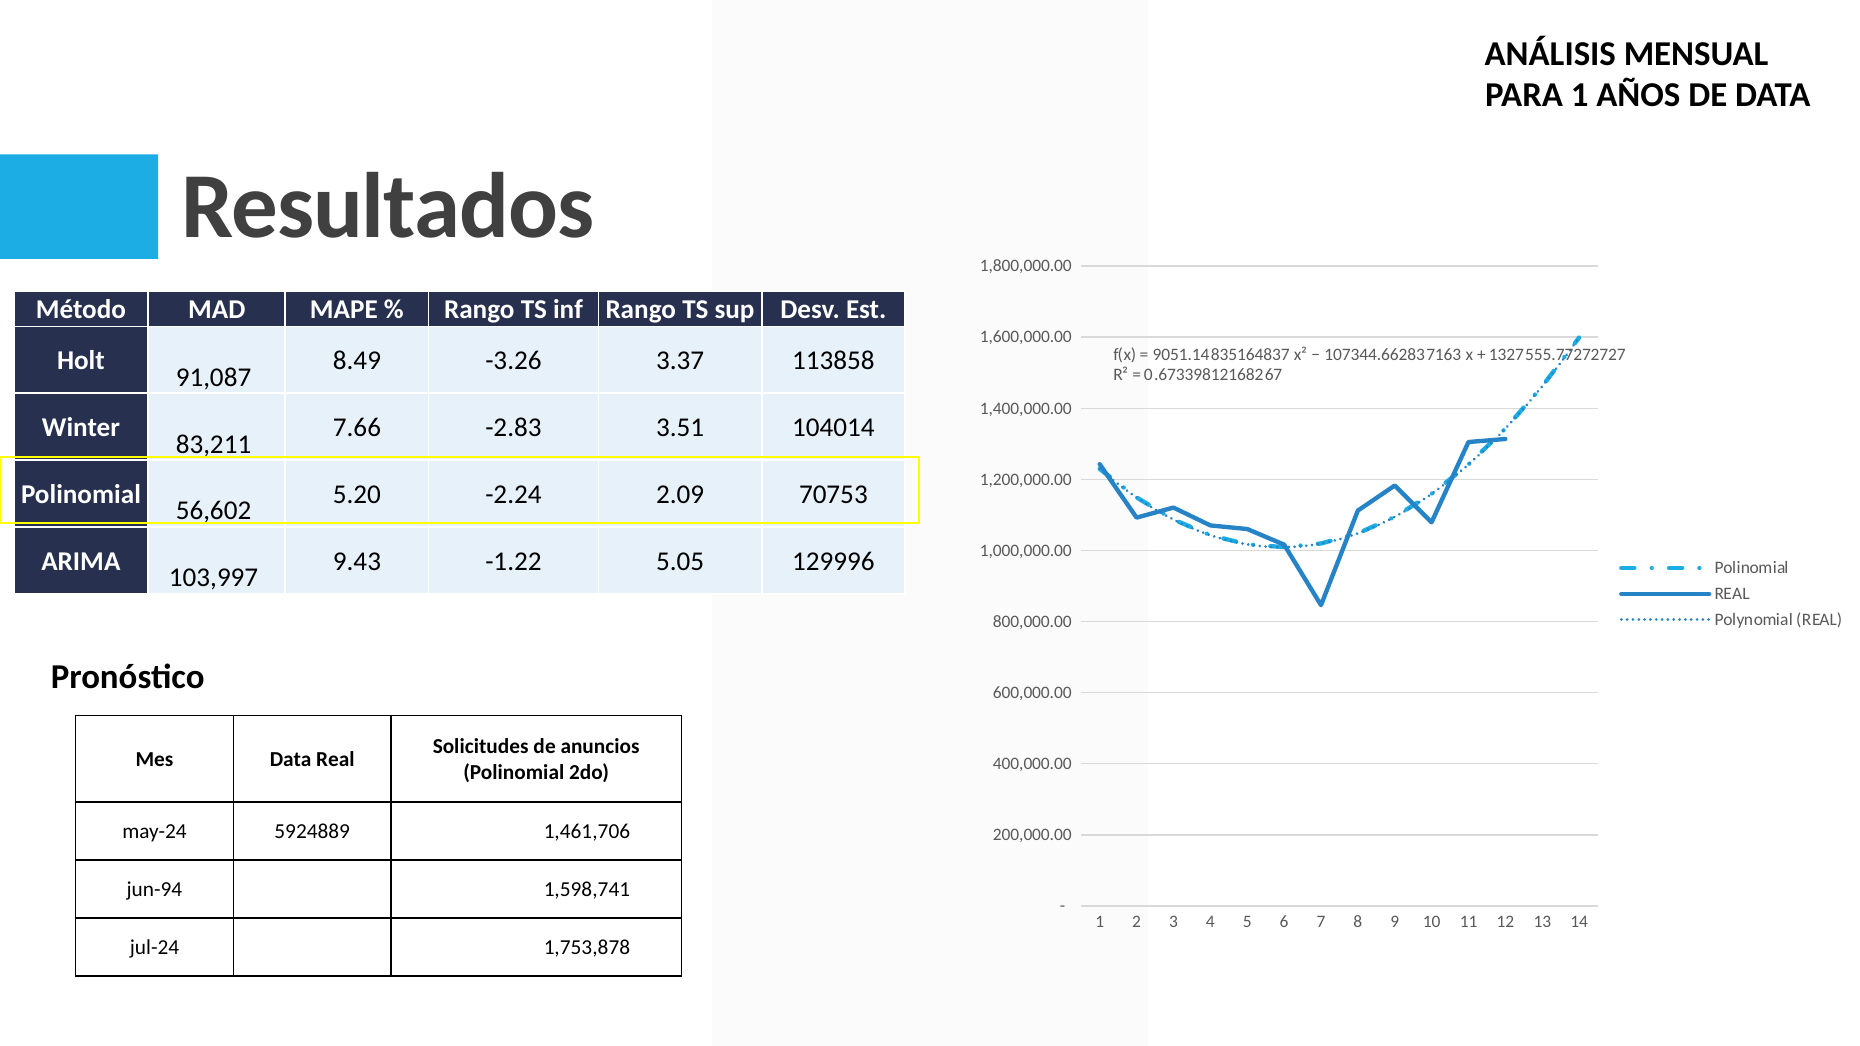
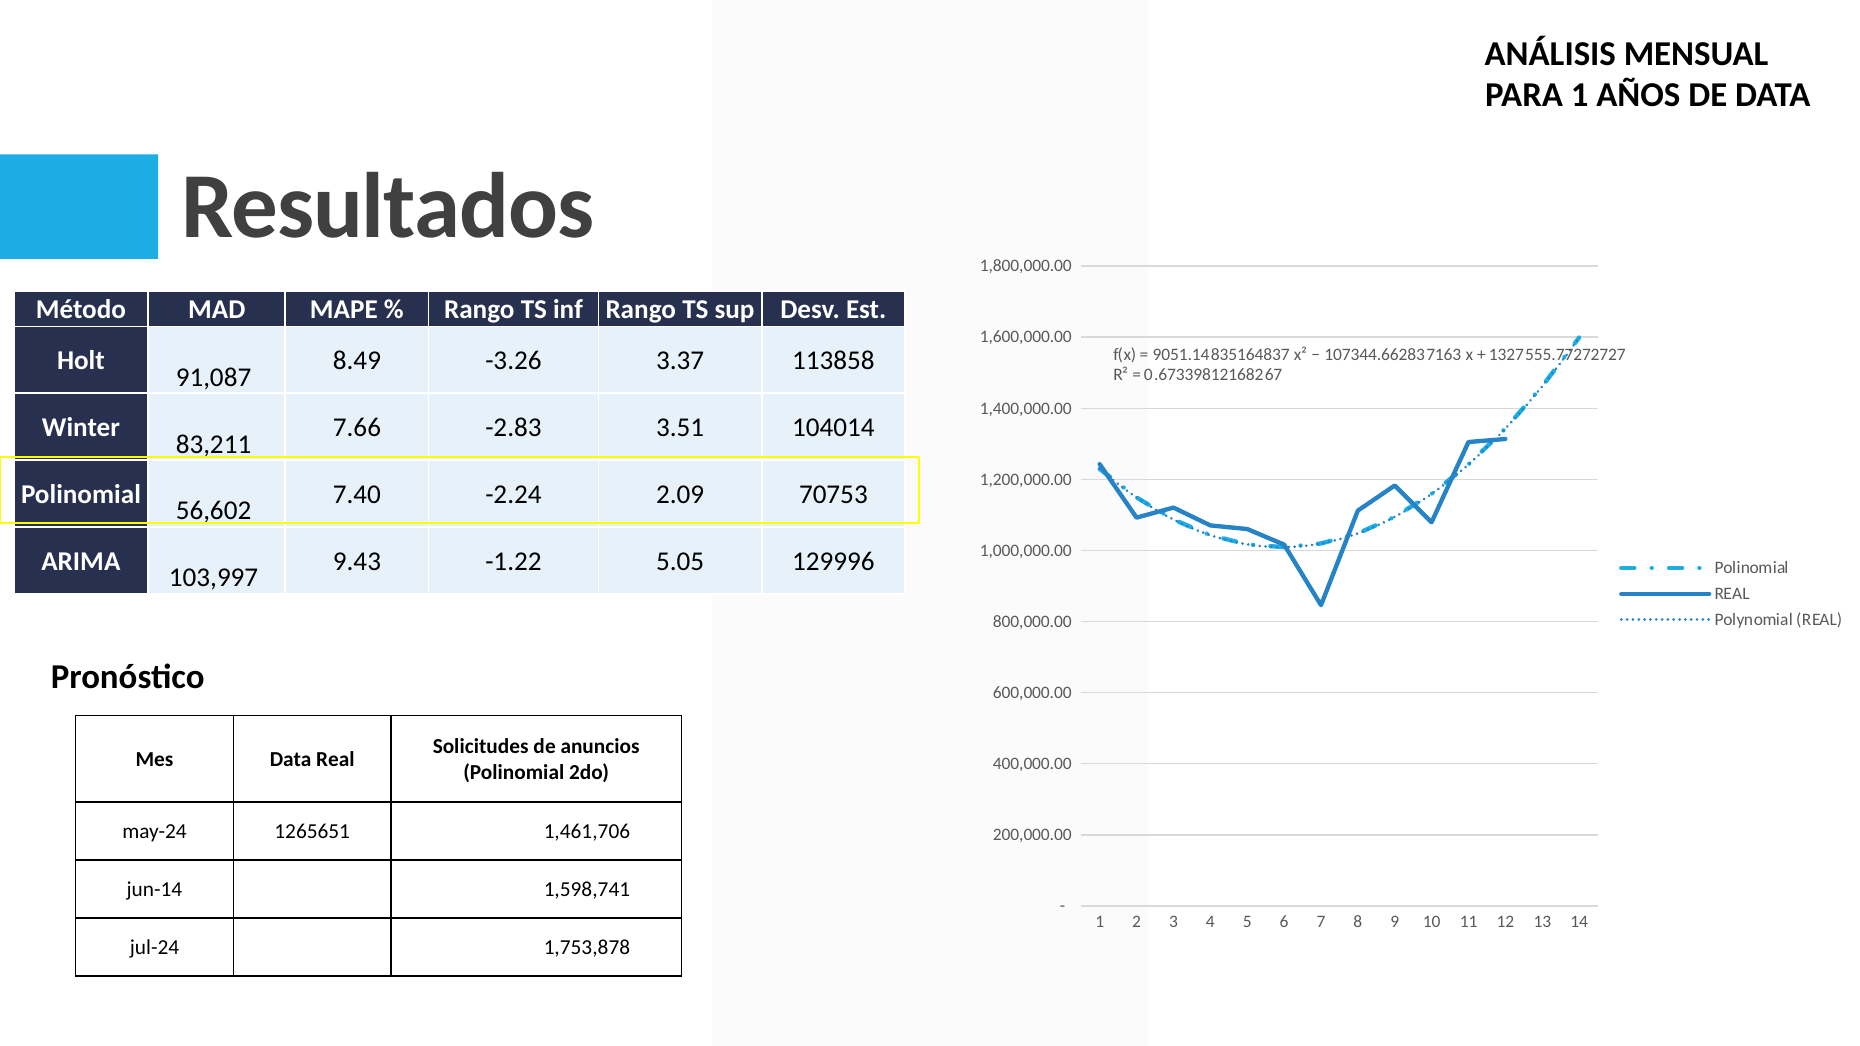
5.20: 5.20 -> 7.40 (357, 495)
5924889: 5924889 -> 1265651 (312, 832)
jun-94: jun-94 -> jun-14 (154, 890)
